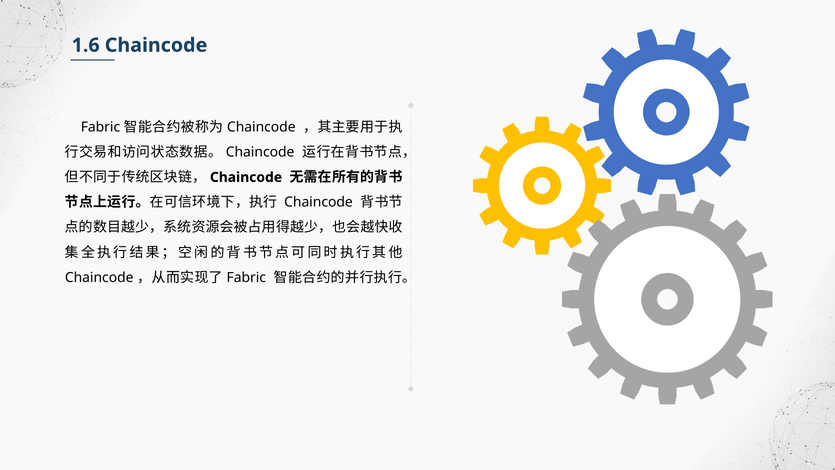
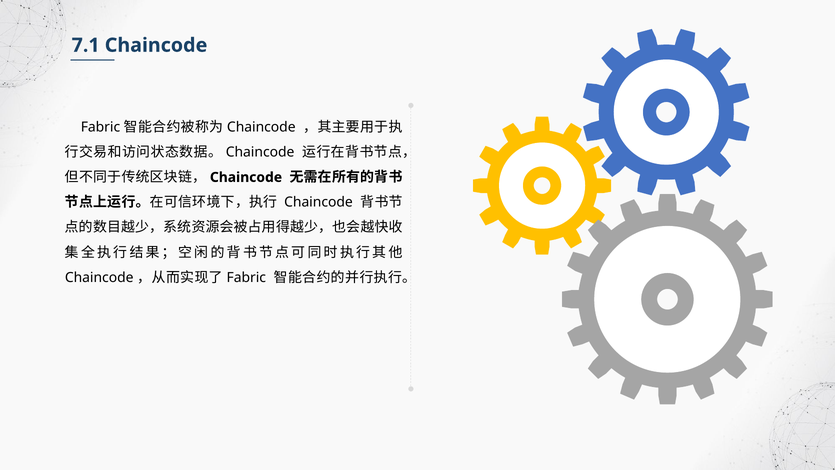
1.6: 1.6 -> 7.1 (86, 45)
